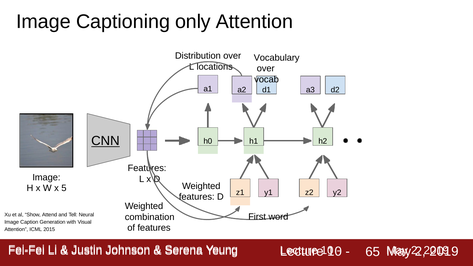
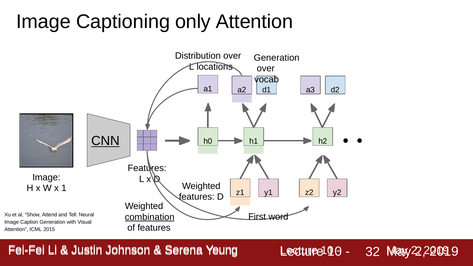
Vocabulary: Vocabulary -> Generation (277, 58)
5: 5 -> 1 (64, 188)
combination underline: none -> present (150, 217)
65: 65 -> 32 (373, 252)
